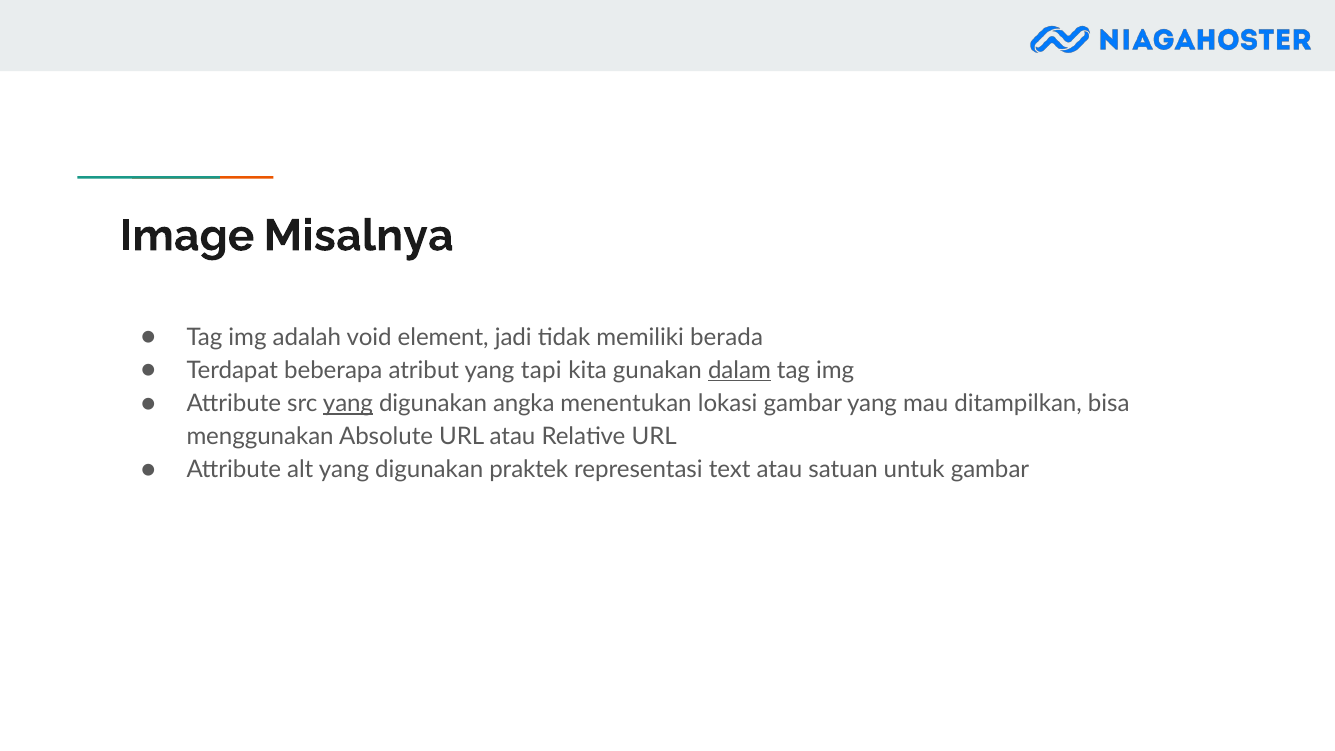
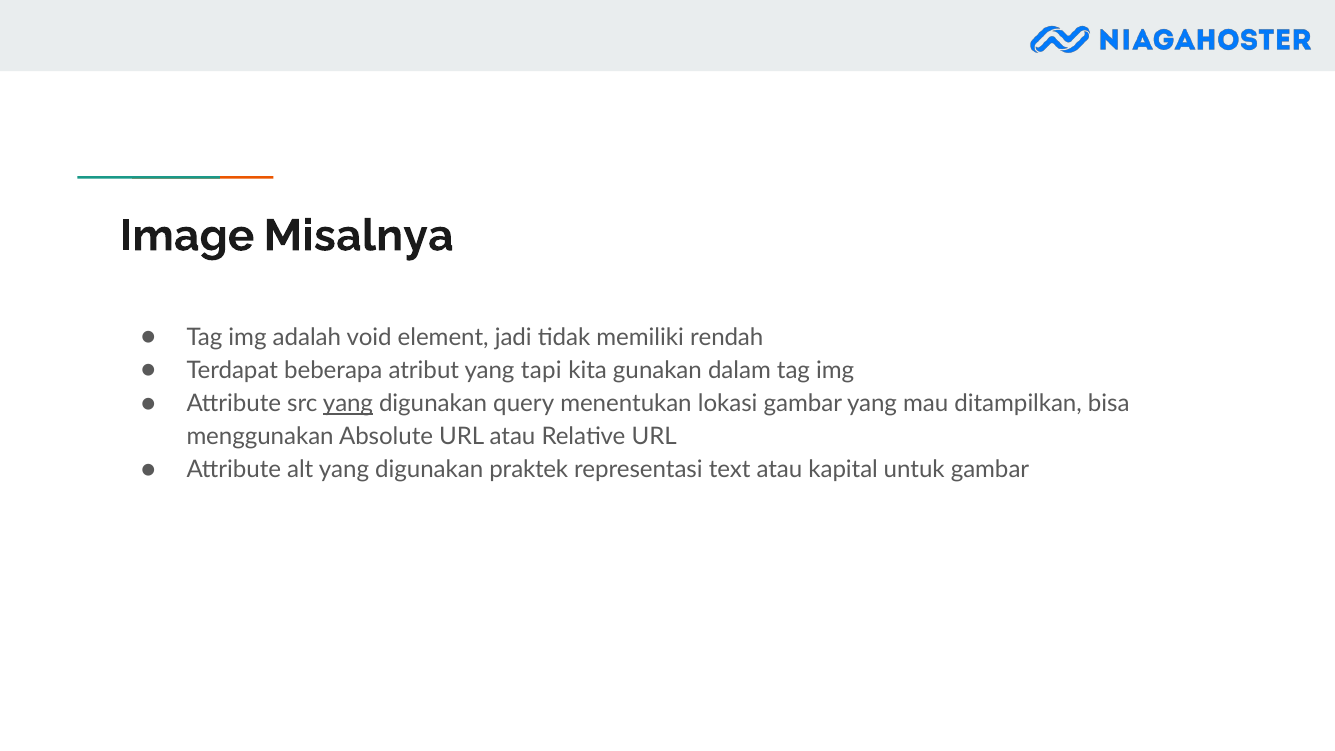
berada: berada -> rendah (727, 337)
dalam underline: present -> none (739, 370)
angka: angka -> query (524, 403)
satuan: satuan -> kapital (843, 470)
